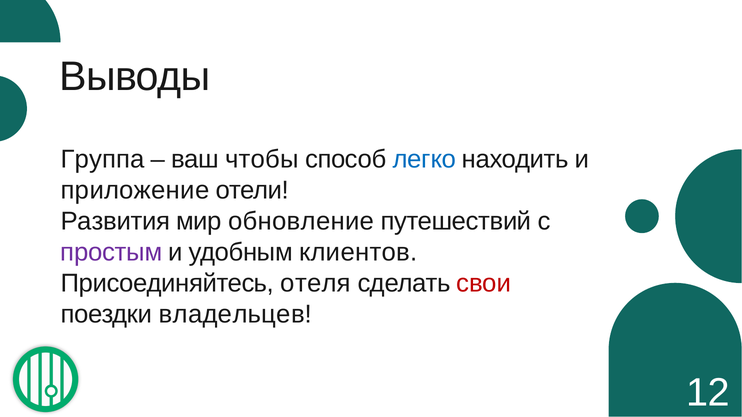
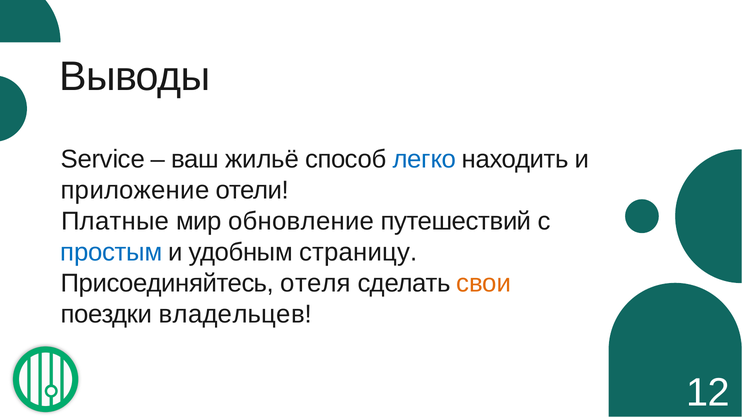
Группа: Группа -> Service (103, 160)
чтобы: чтобы -> жильё (262, 160)
Развития: Развития -> Платные (115, 222)
простым colour: purple -> blue (111, 253)
клиентов: клиентов -> страницу (358, 253)
свои colour: red -> orange (484, 284)
